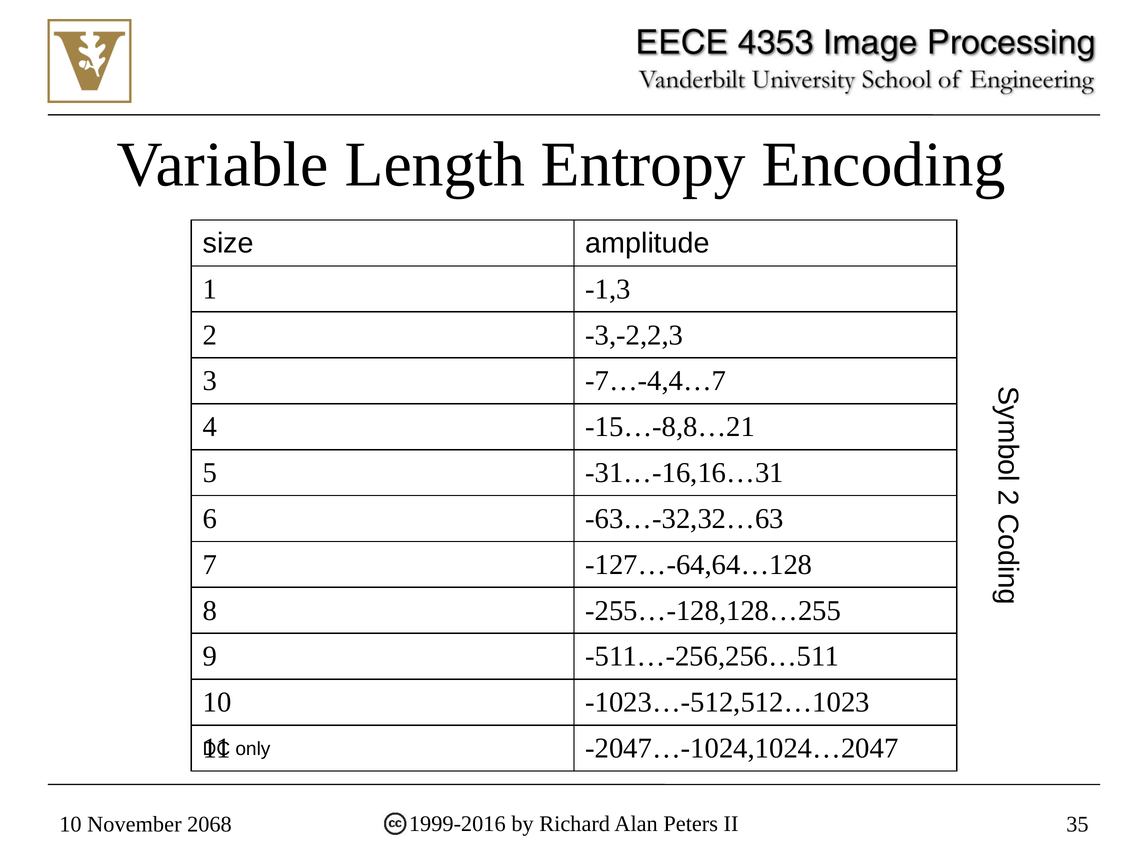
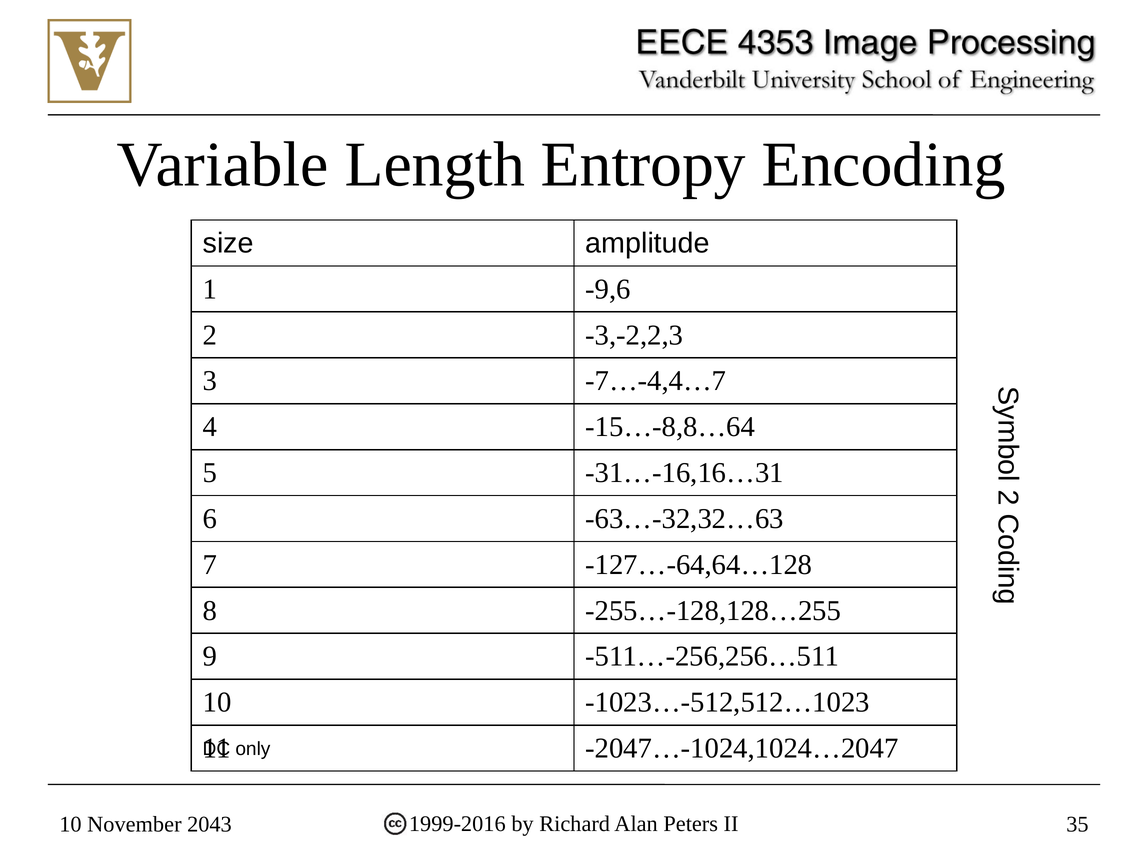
-1,3: -1,3 -> -9,6 (608, 289)
-15…-8,8…21: -15…-8,8…21 -> -15…-8,8…64 (670, 427)
2068: 2068 -> 2043 (209, 824)
